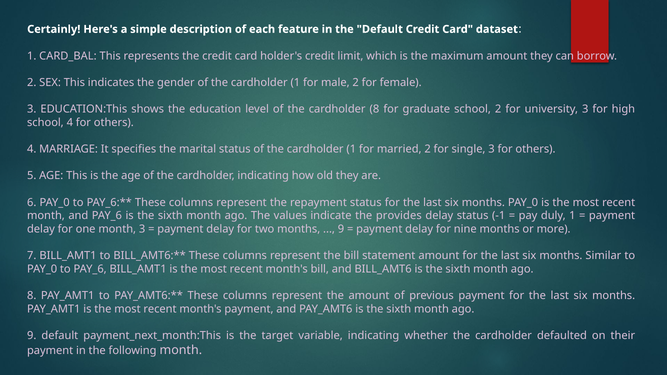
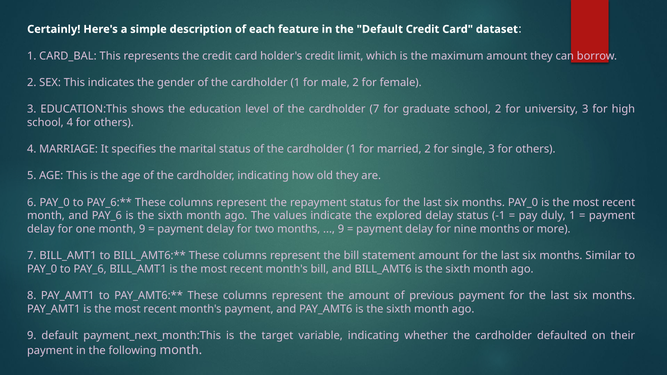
cardholder 8: 8 -> 7 (374, 109)
provides: provides -> explored (399, 216)
month 3: 3 -> 9 (142, 229)
